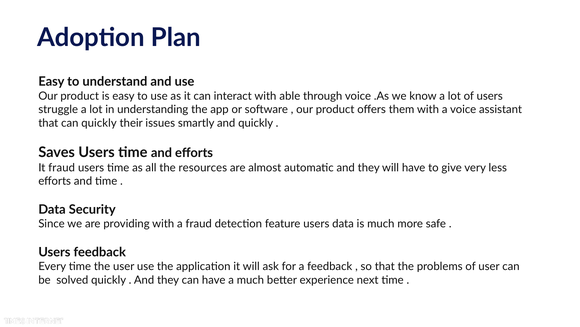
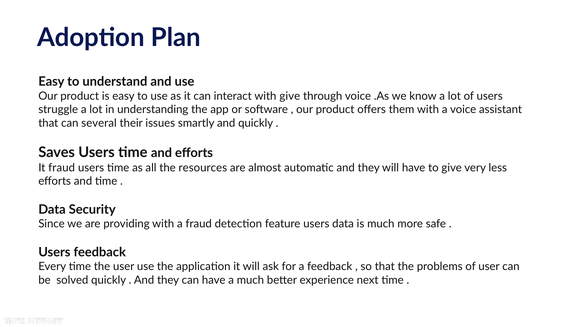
with able: able -> give (290, 96)
can quickly: quickly -> several (99, 123)
